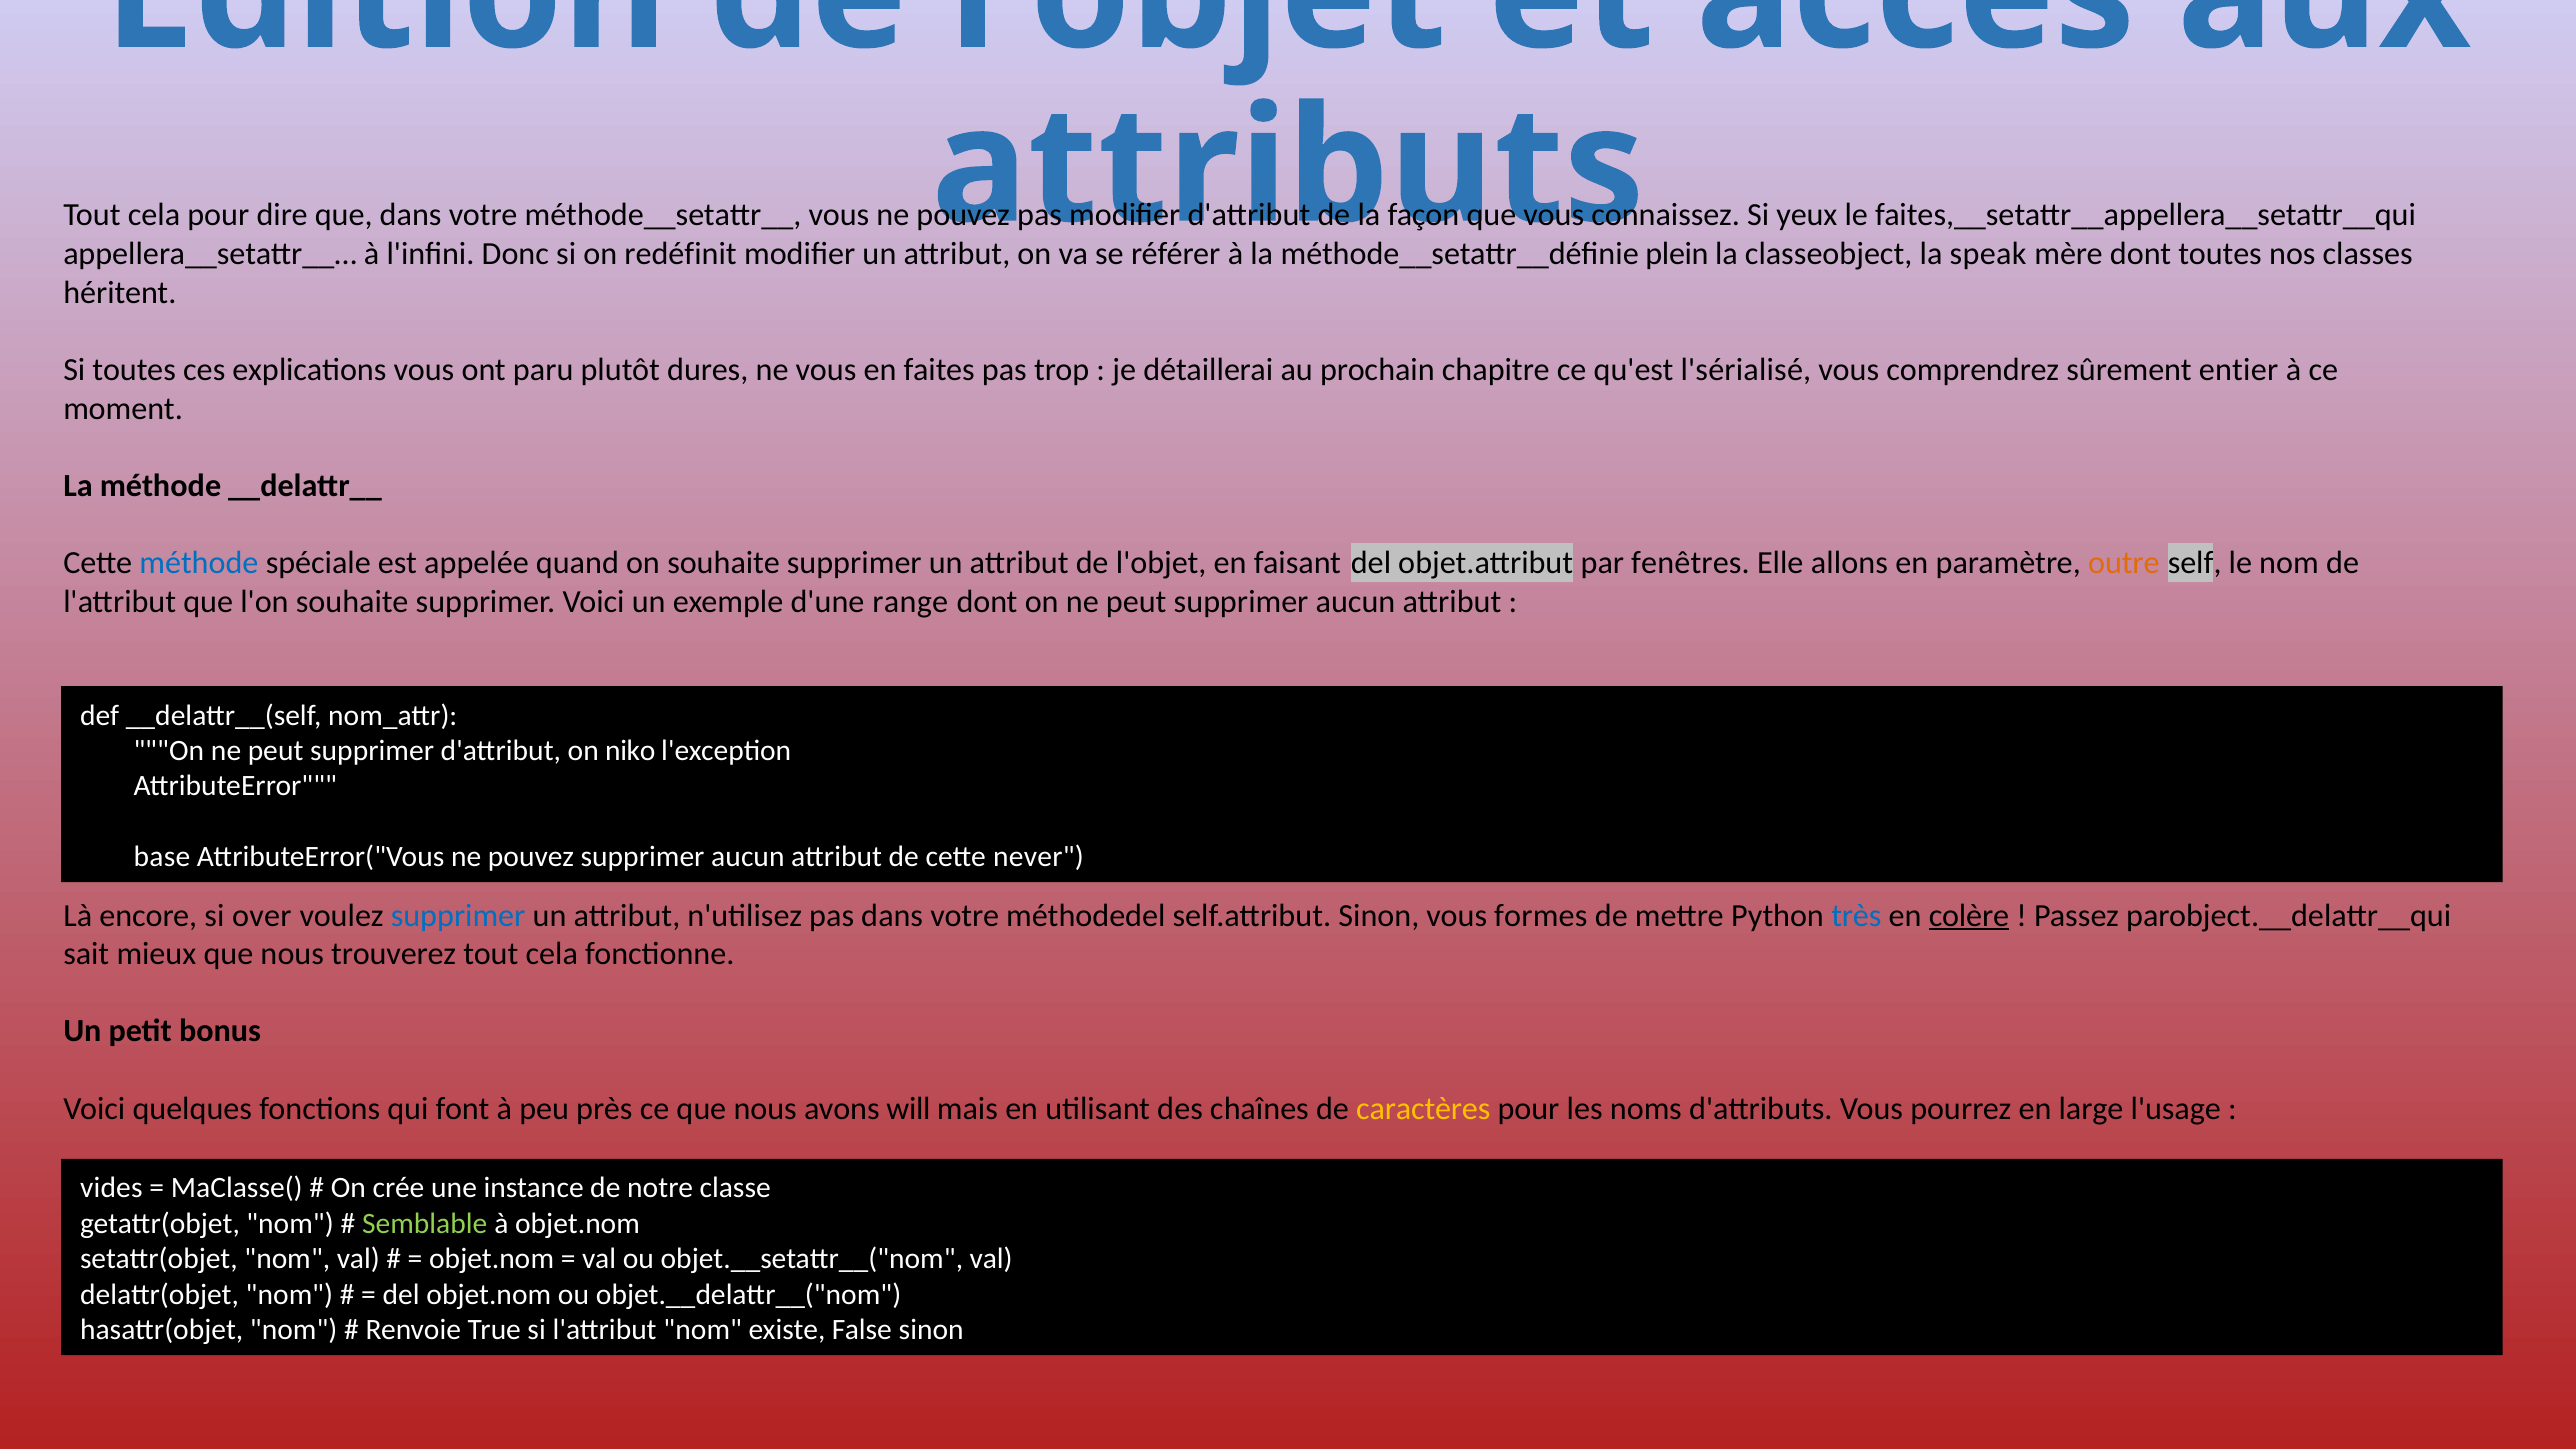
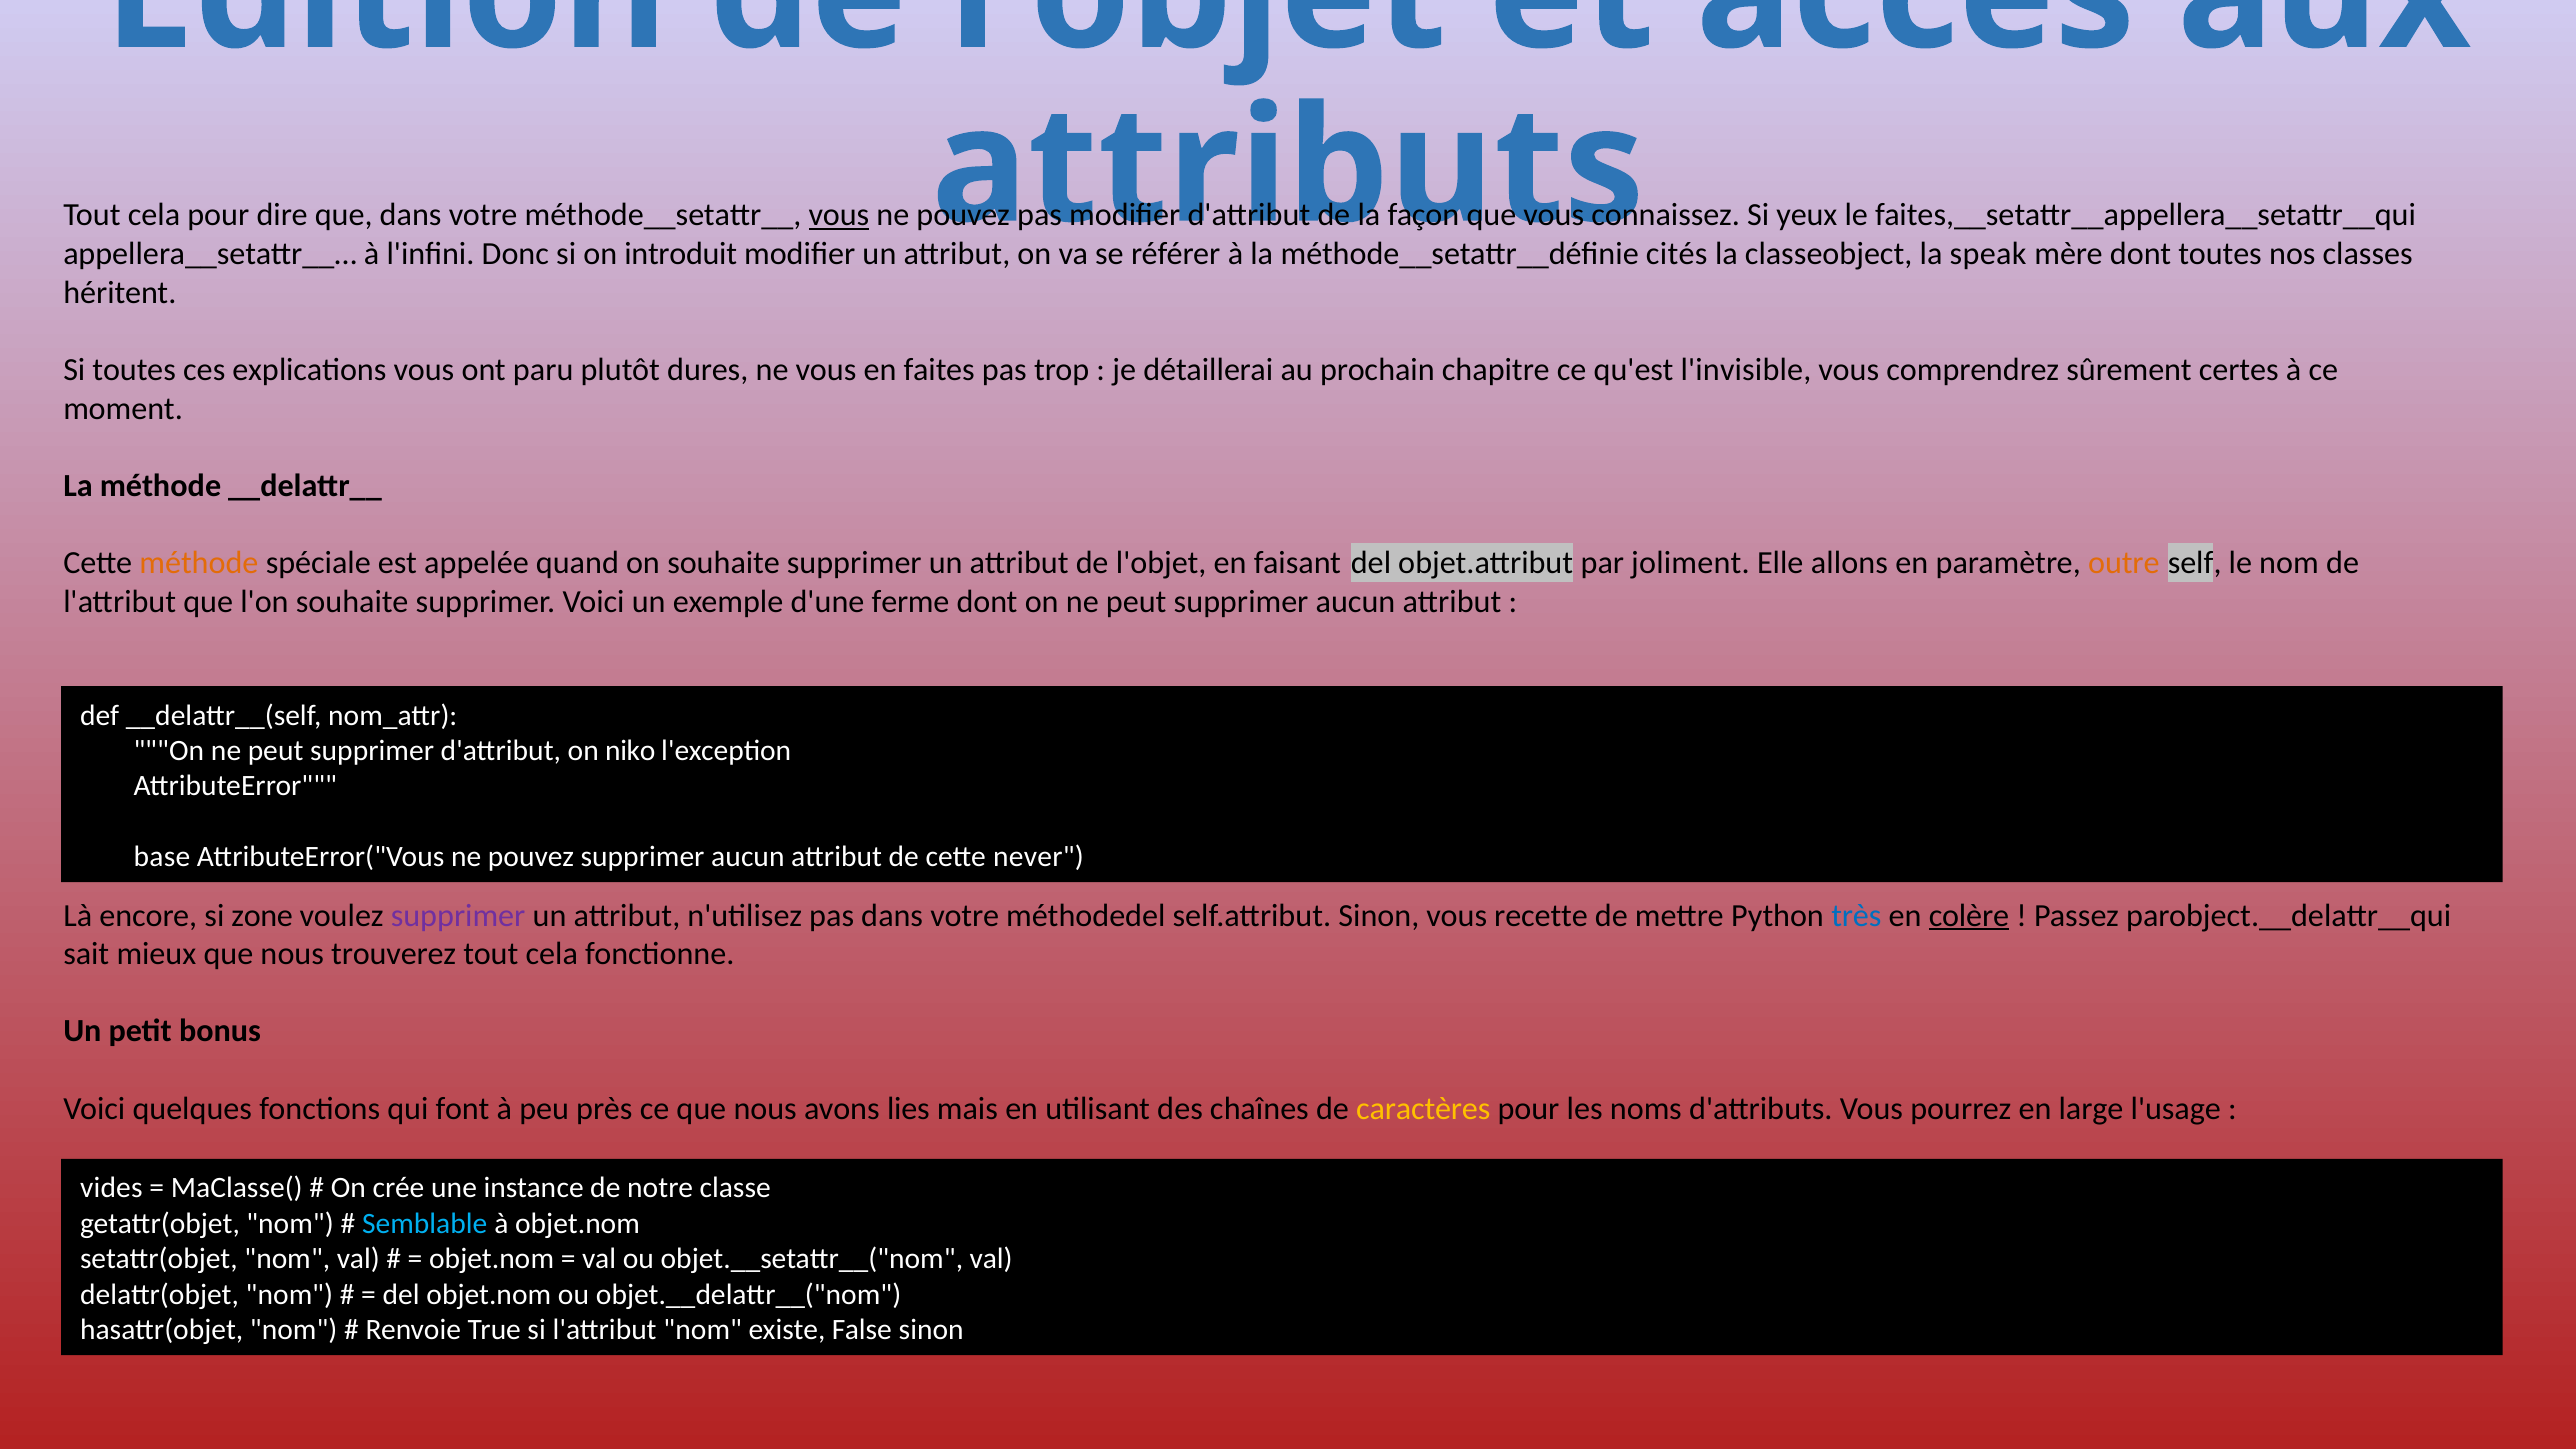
vous underline: none -> present (839, 215)
redéfinit: redéfinit -> introduit (681, 254)
plein: plein -> cités (1677, 254)
l'sérialisé: l'sérialisé -> l'invisible (1746, 370)
entier: entier -> certes (2239, 370)
méthode colour: blue -> orange (199, 563)
fenêtres: fenêtres -> joliment (1690, 563)
range: range -> ferme (911, 602)
over: over -> zone (262, 915)
supprimer colour: blue -> purple (458, 915)
formes: formes -> recette (1541, 915)
will: will -> lies (908, 1109)
Semblable colour: light green -> light blue (425, 1224)
